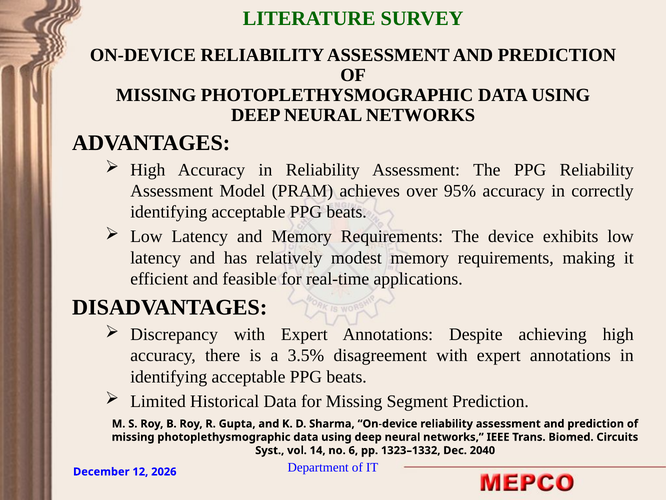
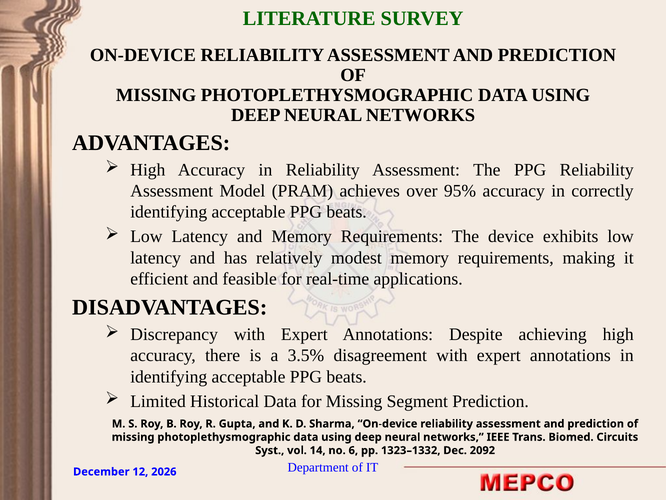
2040: 2040 -> 2092 (482, 450)
